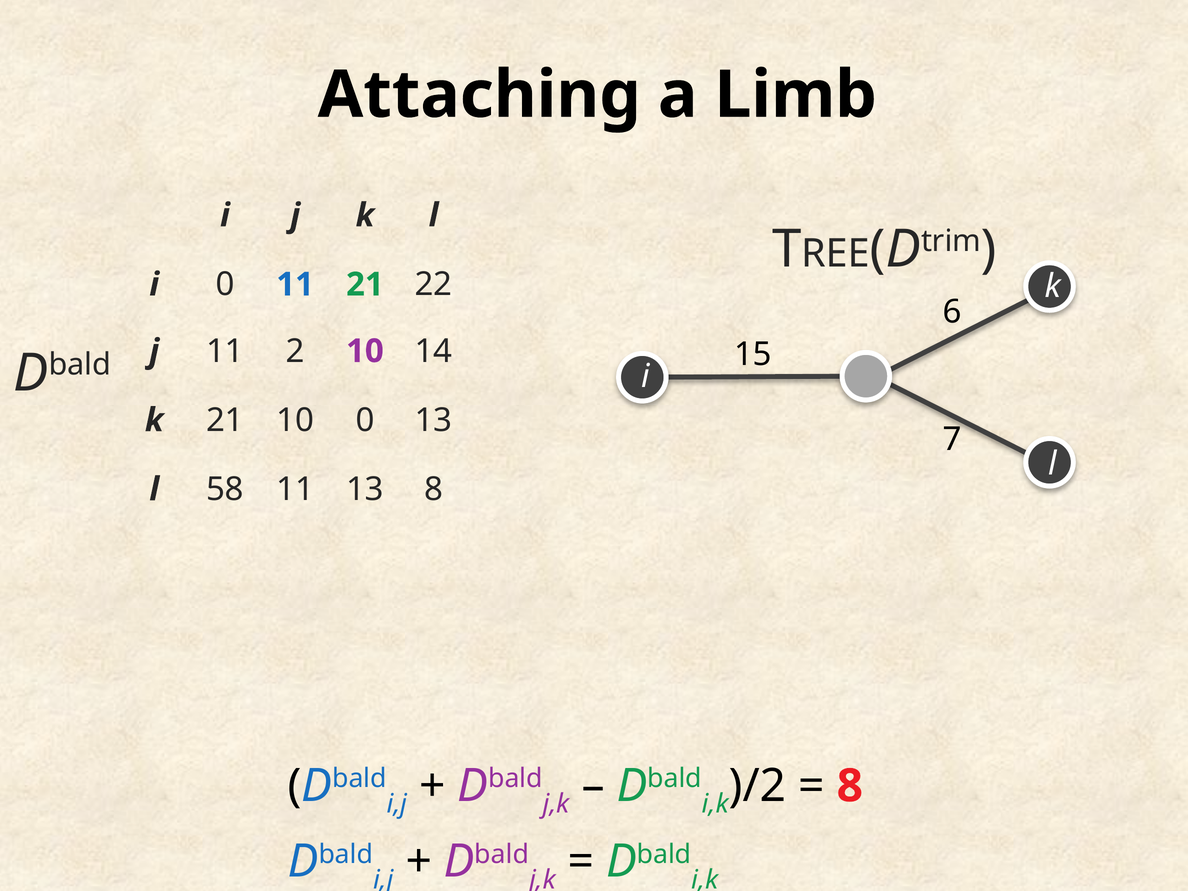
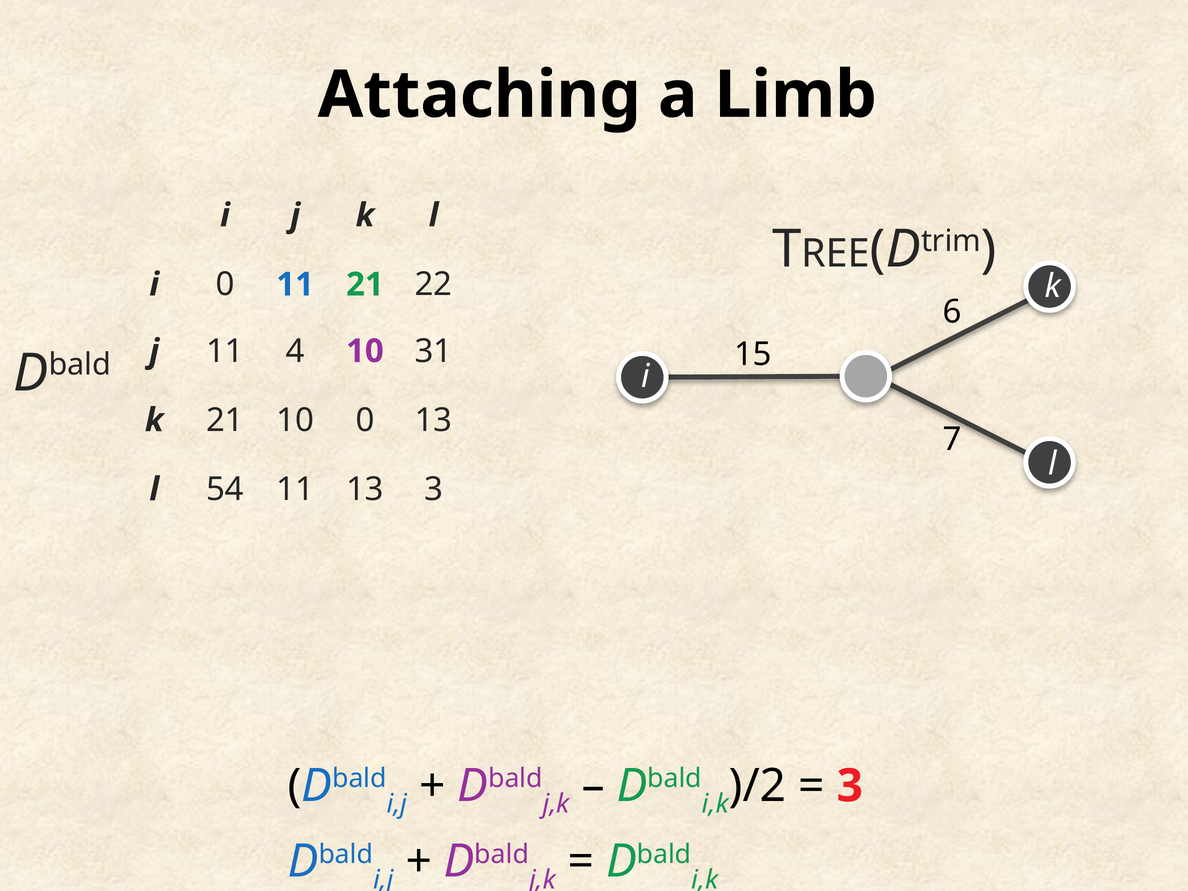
2: 2 -> 4 (295, 351)
14: 14 -> 31 (433, 351)
58: 58 -> 54 (225, 489)
13 8: 8 -> 3 (434, 489)
8: 8 -> 3 (850, 786)
